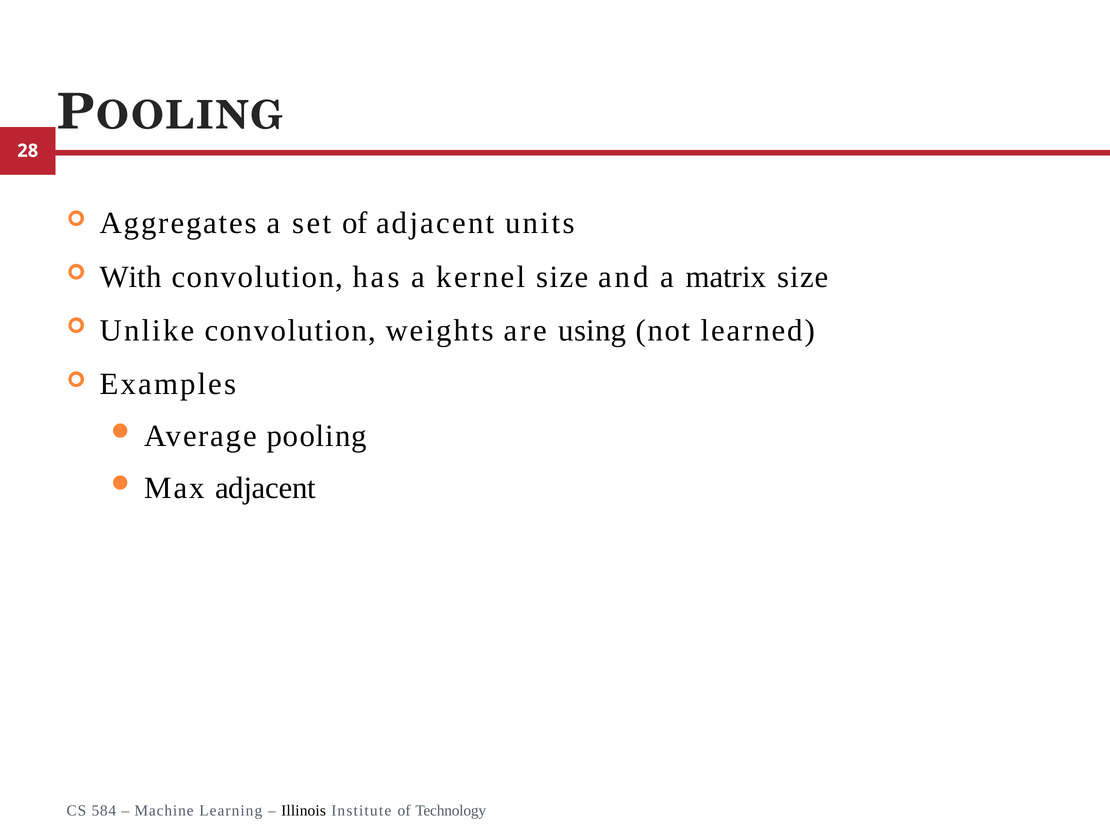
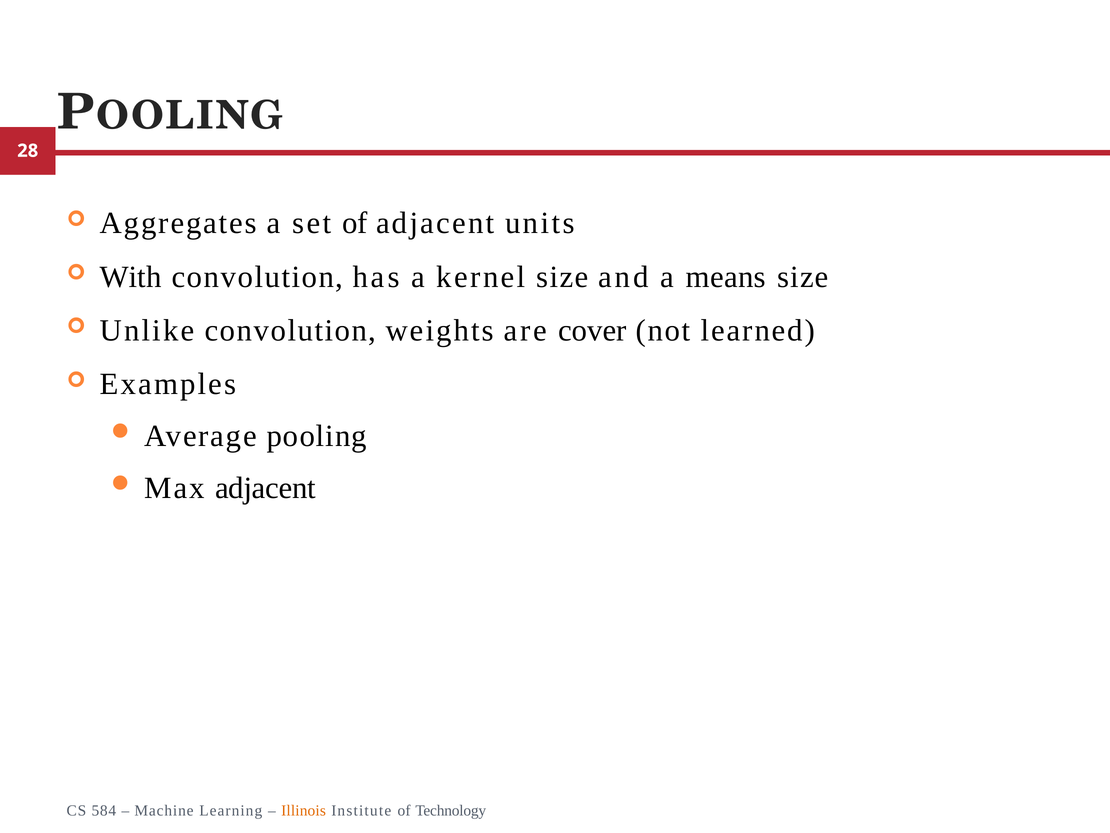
matrix: matrix -> means (726, 277)
using: using -> cover (592, 330)
Illinois colour: black -> orange (304, 810)
